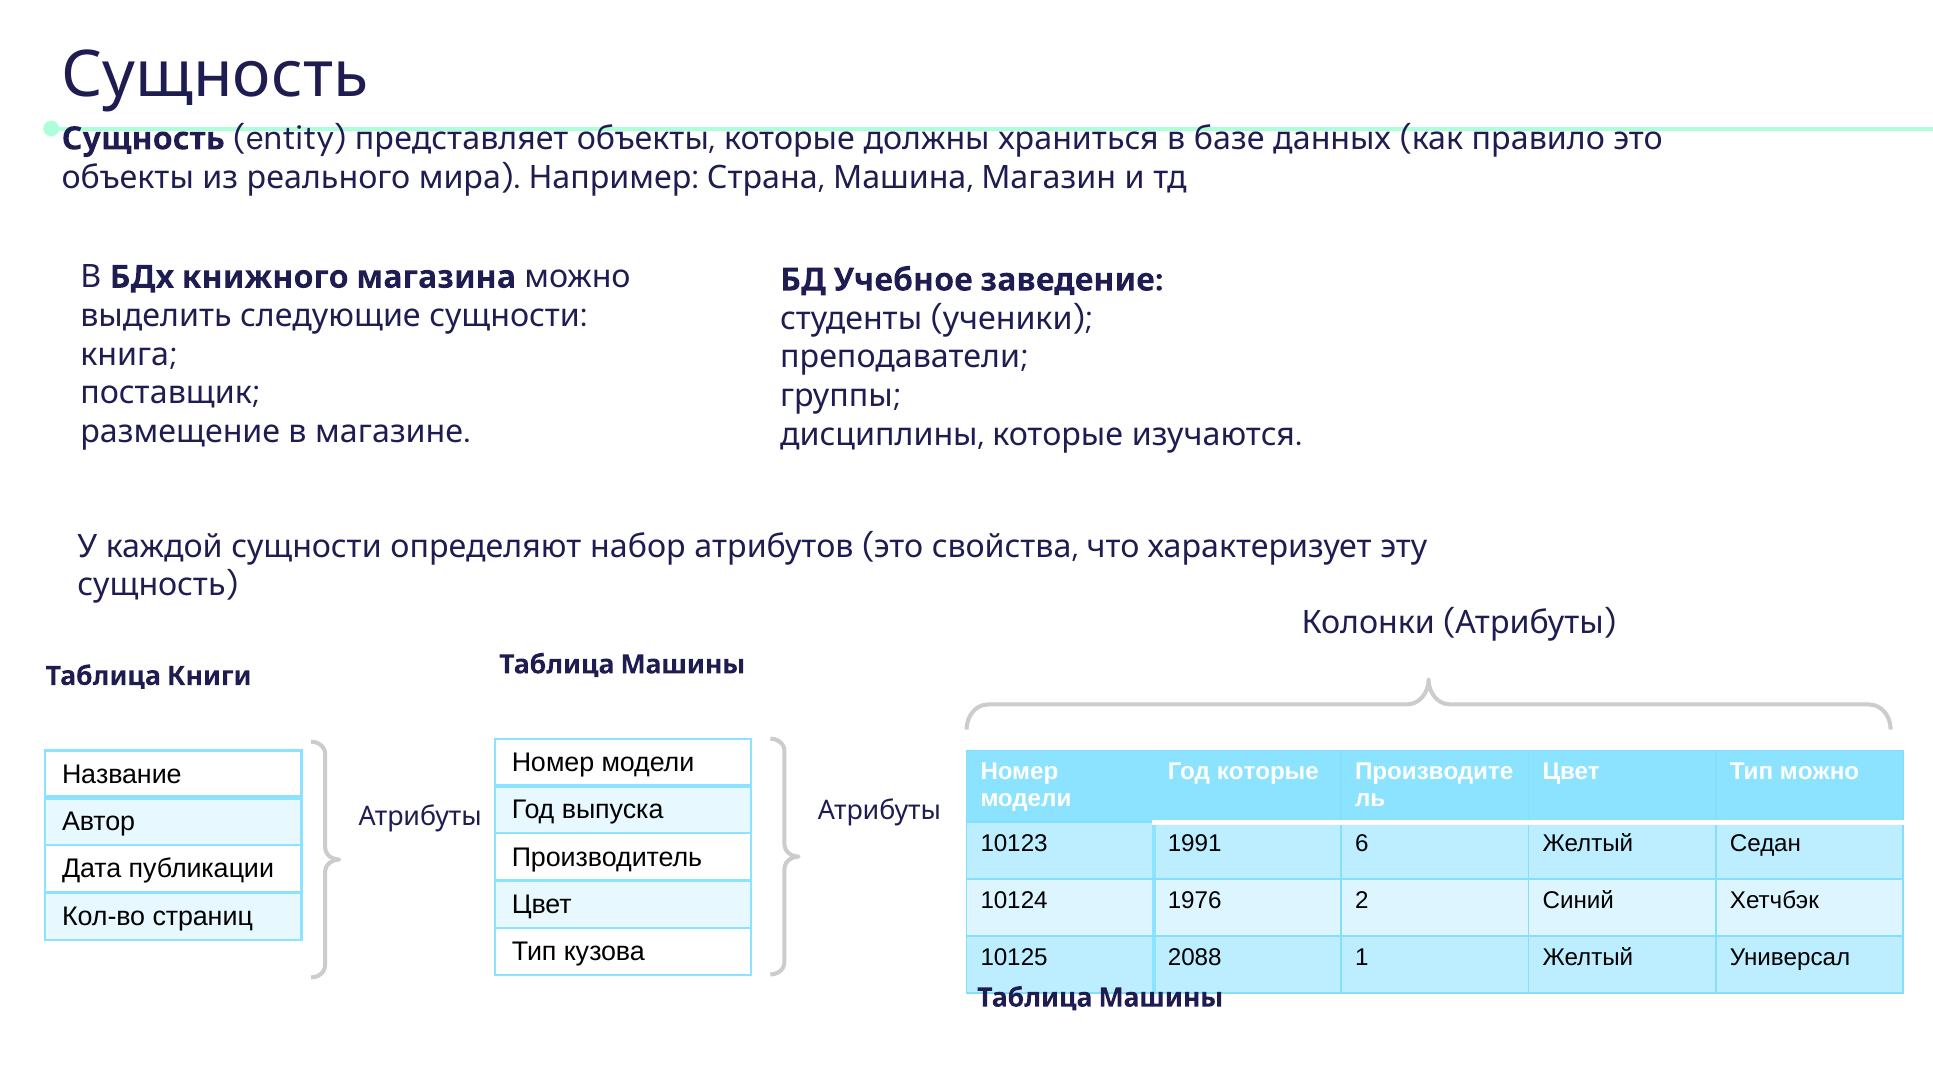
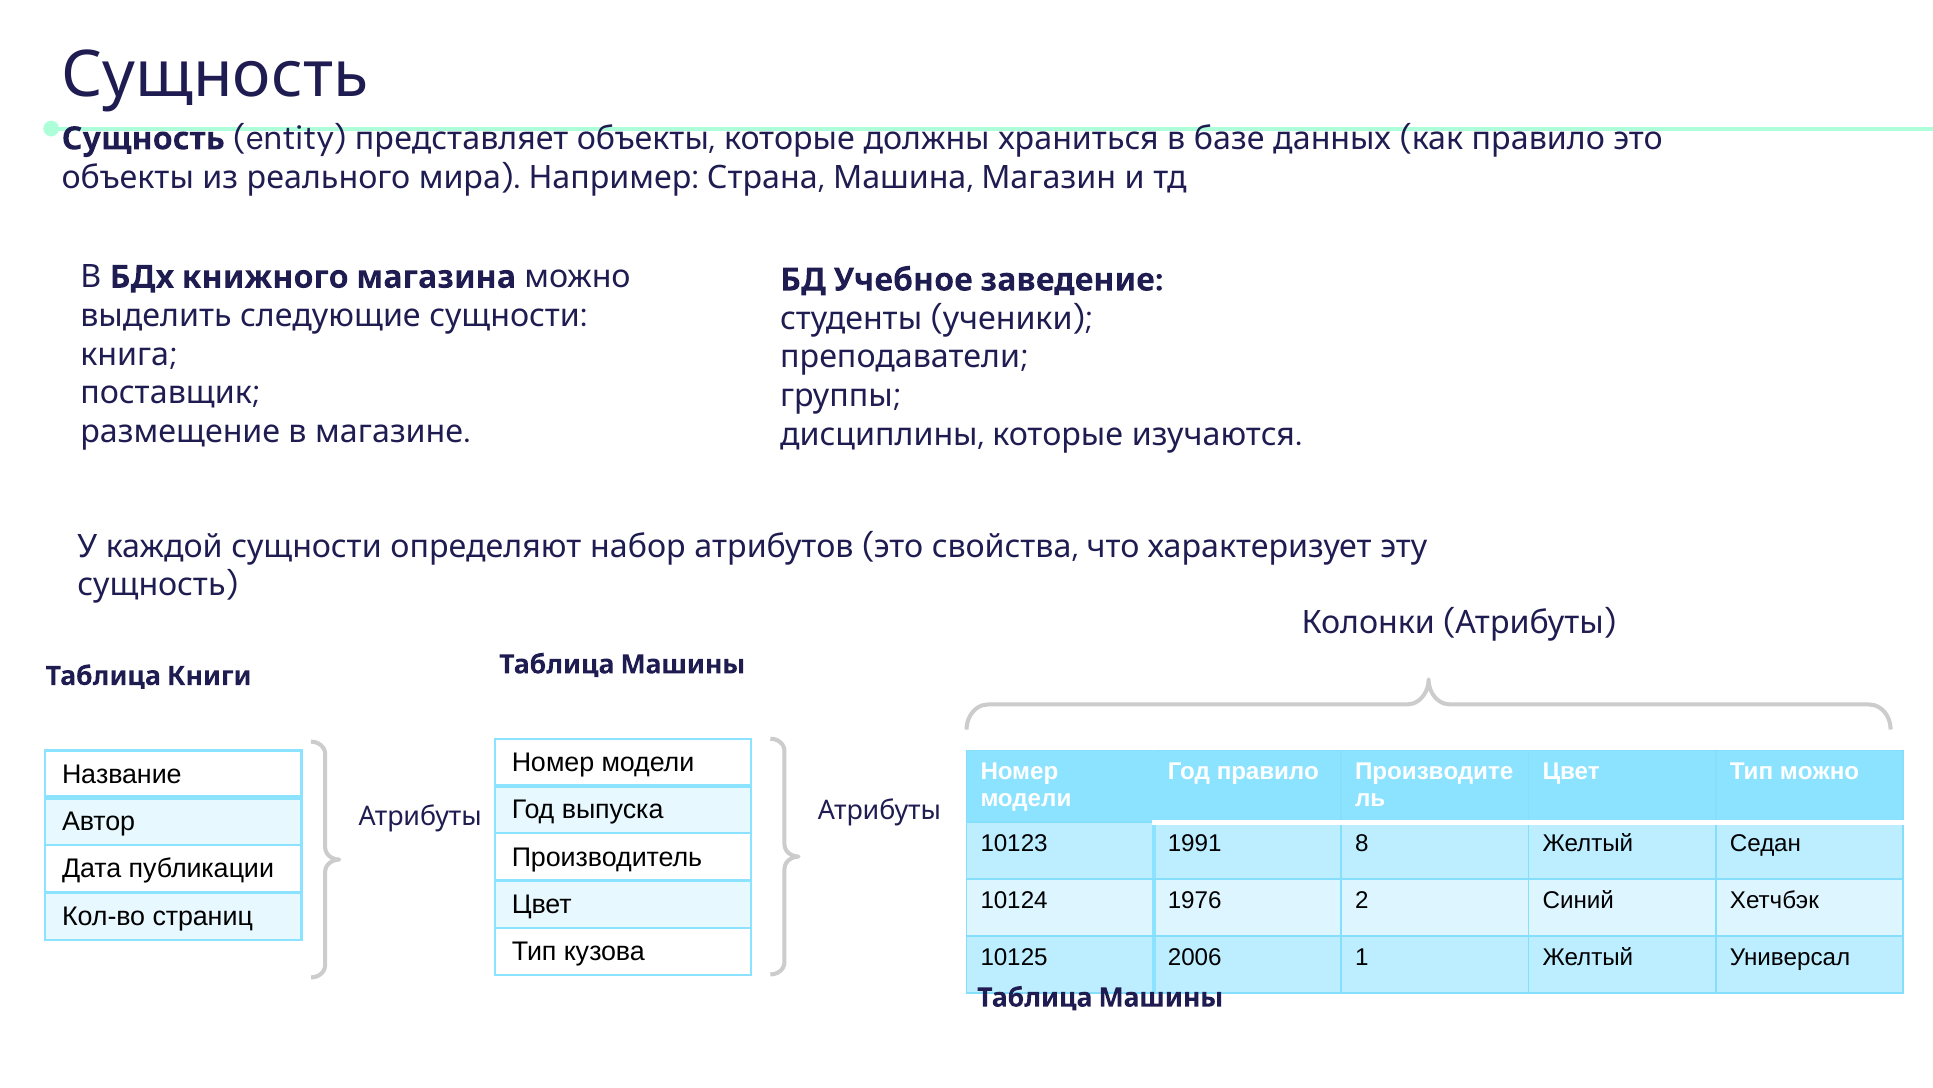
Год которые: которые -> правило (1268, 771)
6: 6 -> 8 (1362, 843)
2088: 2088 -> 2006 (1195, 956)
